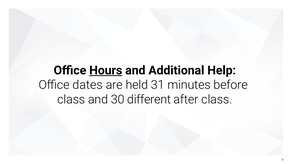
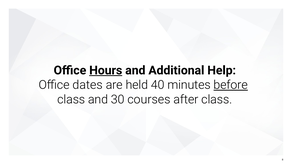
31: 31 -> 40 (158, 85)
before underline: none -> present (231, 85)
different: different -> courses (149, 100)
